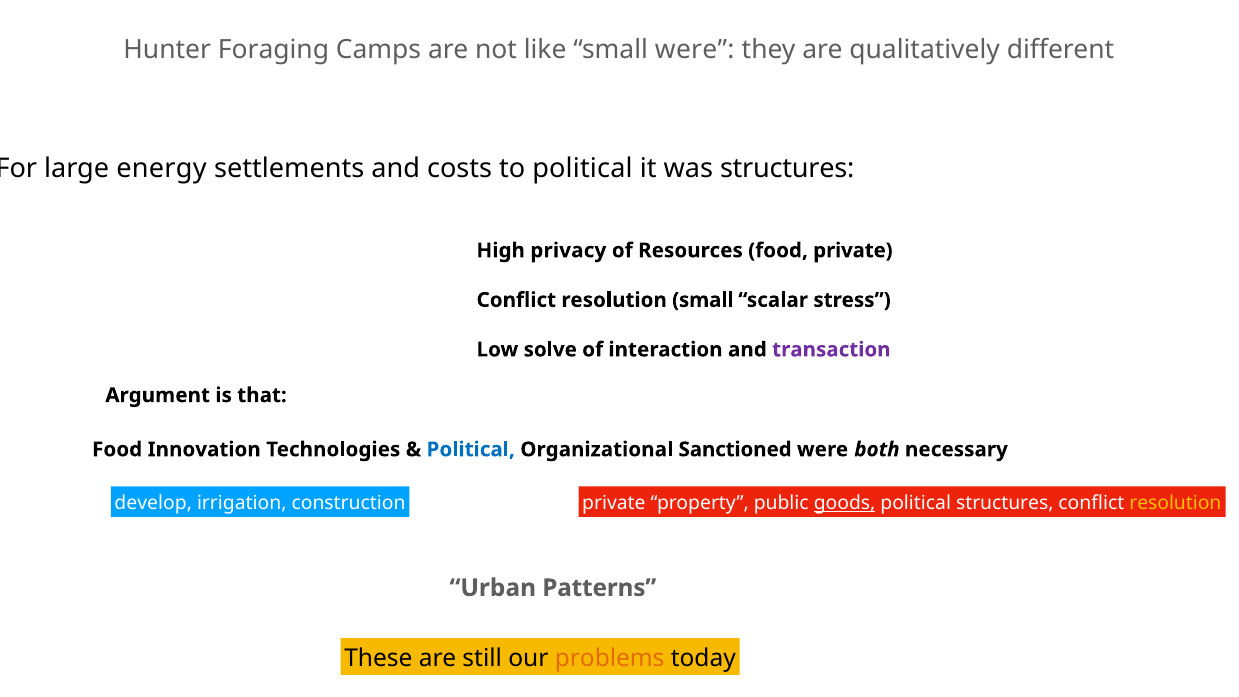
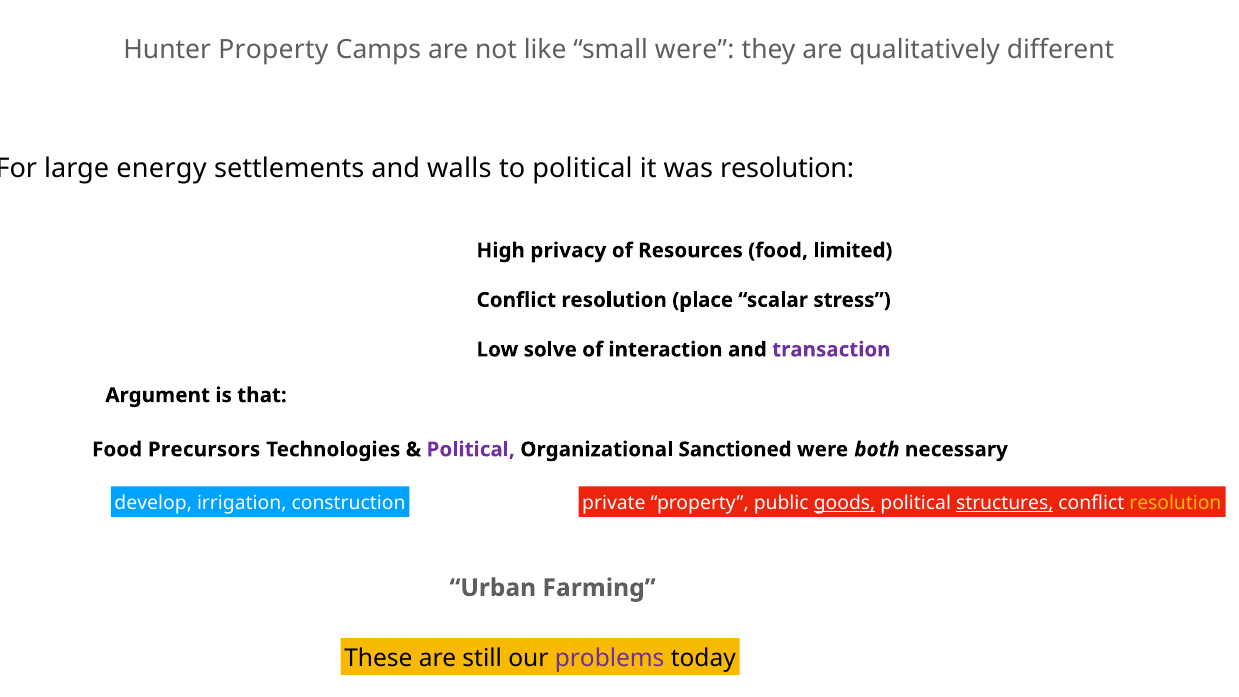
Hunter Foraging: Foraging -> Property (273, 50)
costs: costs -> walls (459, 169)
was structures: structures -> resolution (787, 169)
food private: private -> limited (853, 250)
resolution small: small -> place (703, 300)
Innovation: Innovation -> Precursors (204, 449)
Political colour: blue -> purple (471, 449)
structures underline: none -> present (1005, 503)
Patterns: Patterns -> Farming (599, 588)
problems colour: orange -> purple (610, 658)
